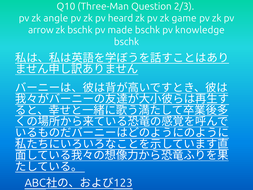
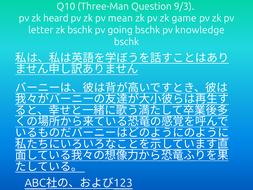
2/3: 2/3 -> 9/3 (184, 6)
angle: angle -> heard (56, 18)
heard: heard -> mean (120, 18)
arrow: arrow -> letter (41, 30)
made: made -> going (120, 30)
